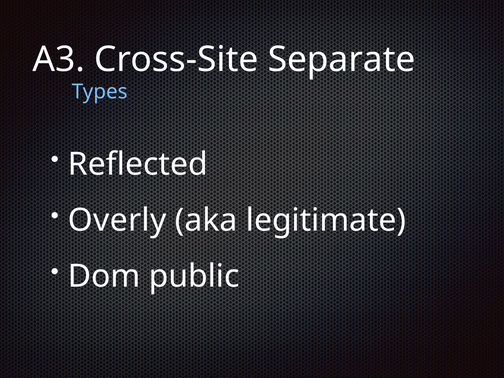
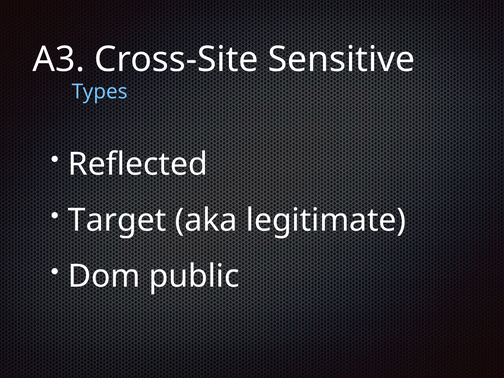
Separate: Separate -> Sensitive (341, 60)
Overly: Overly -> Target (117, 220)
